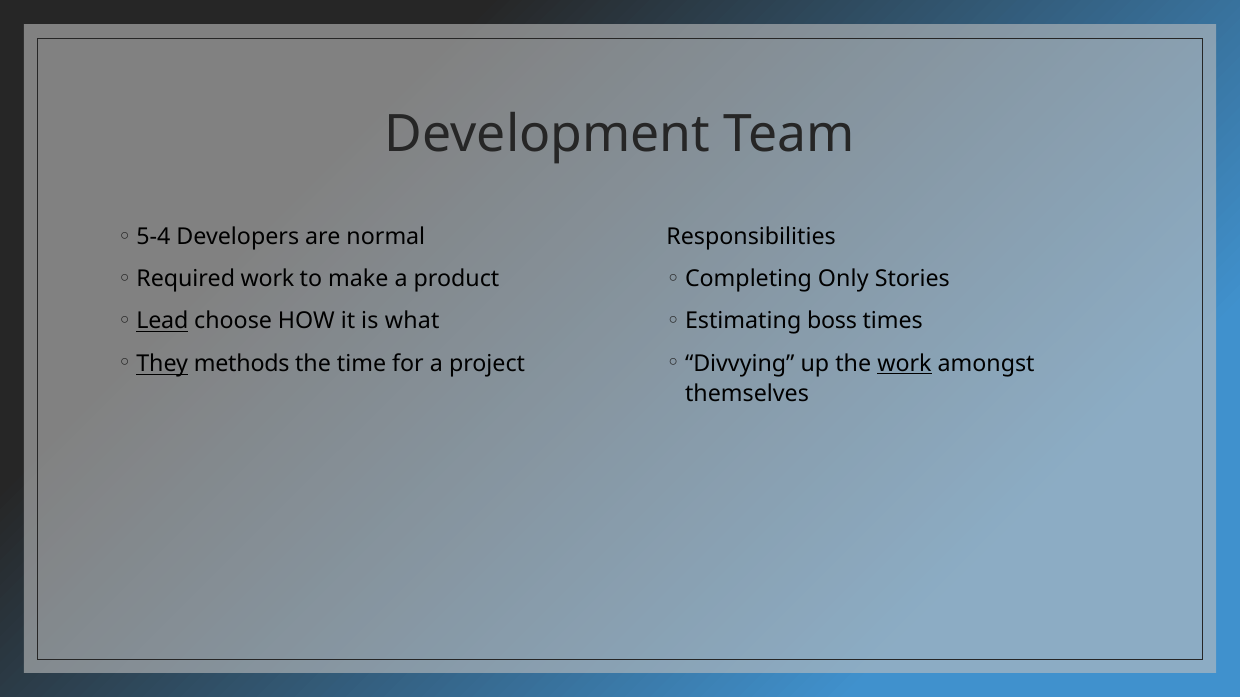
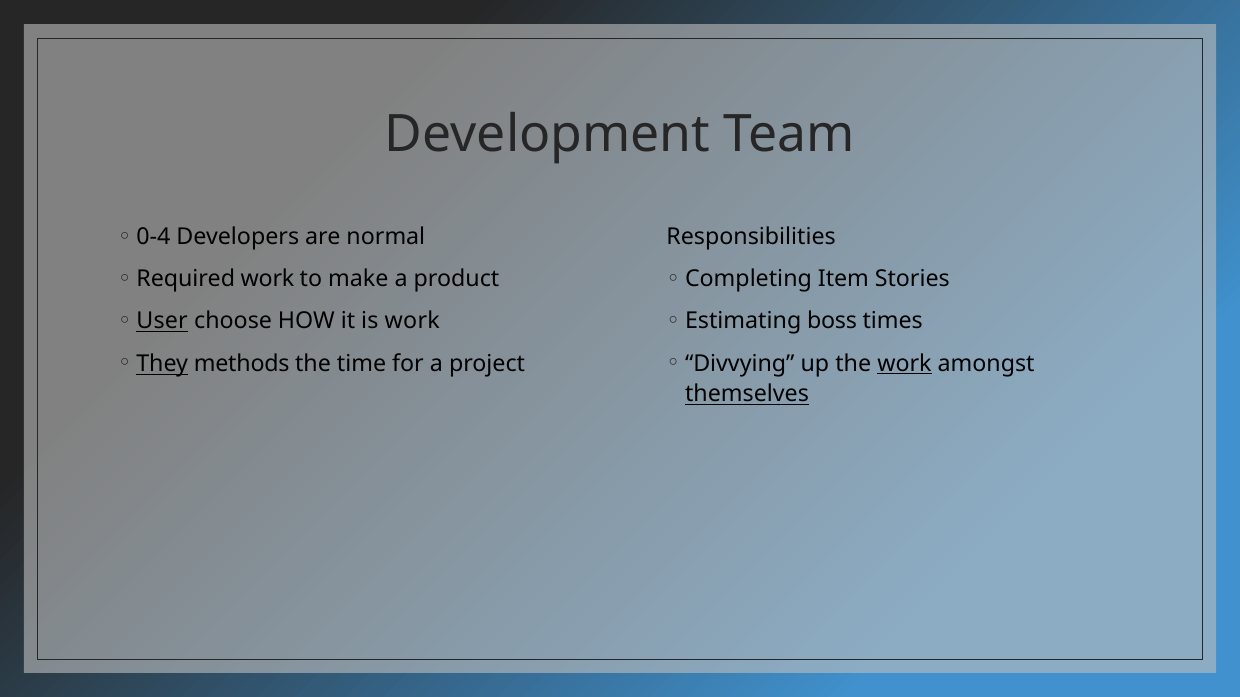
5-4: 5-4 -> 0-4 (153, 237)
Only: Only -> Item (843, 279)
Lead: Lead -> User (162, 322)
is what: what -> work (412, 322)
themselves underline: none -> present (747, 395)
